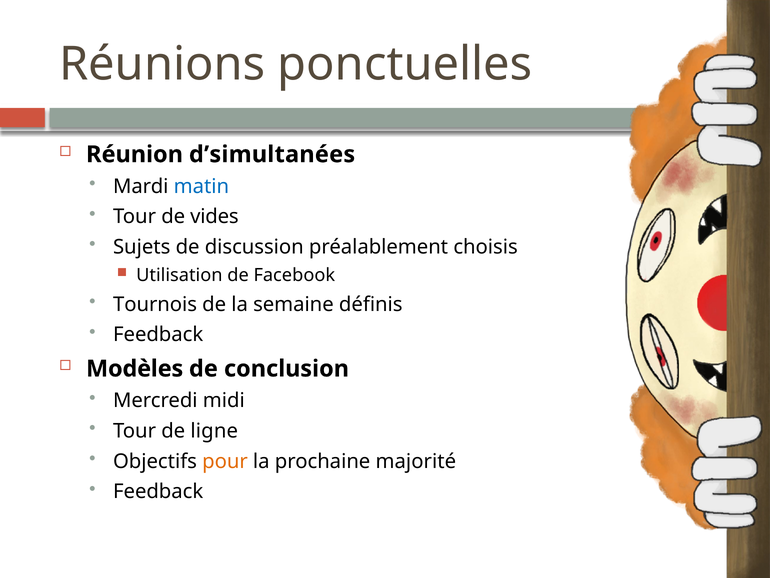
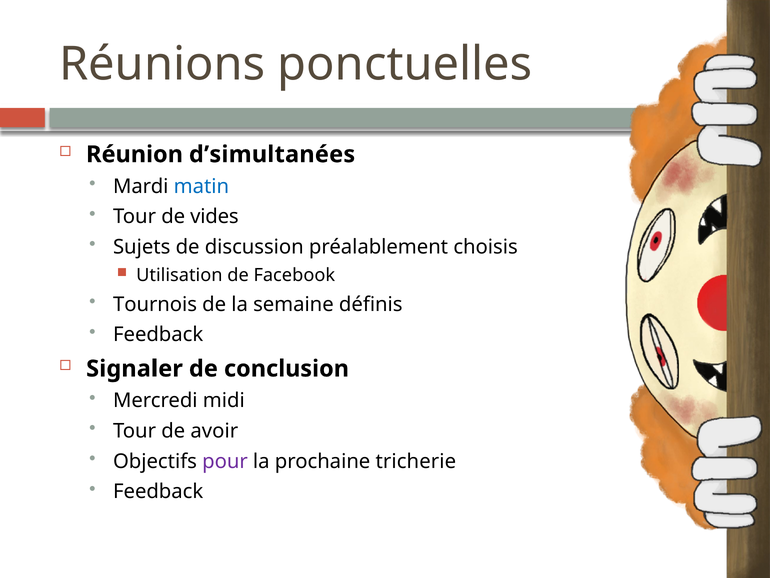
Modèles: Modèles -> Signaler (134, 368)
ligne: ligne -> avoir (214, 431)
pour colour: orange -> purple (225, 461)
majorité: majorité -> tricherie (416, 461)
